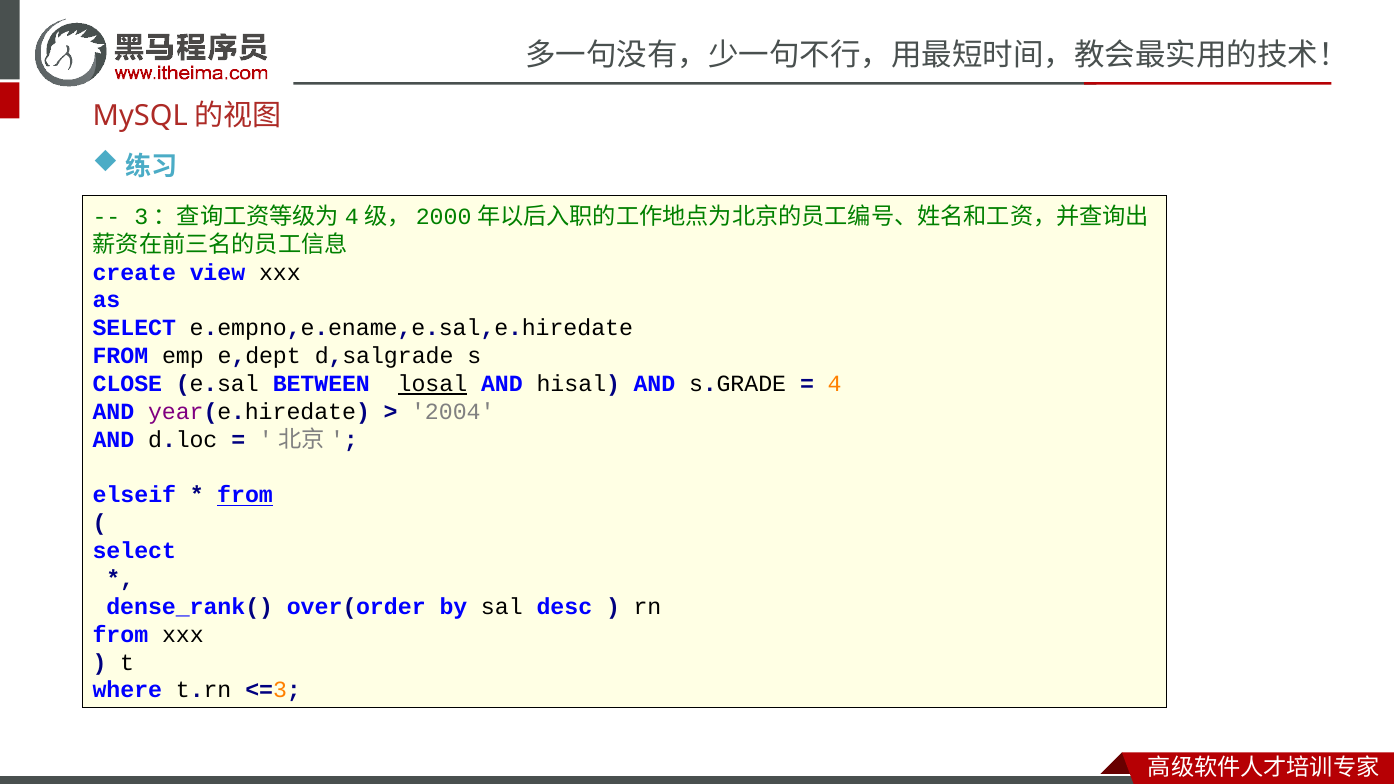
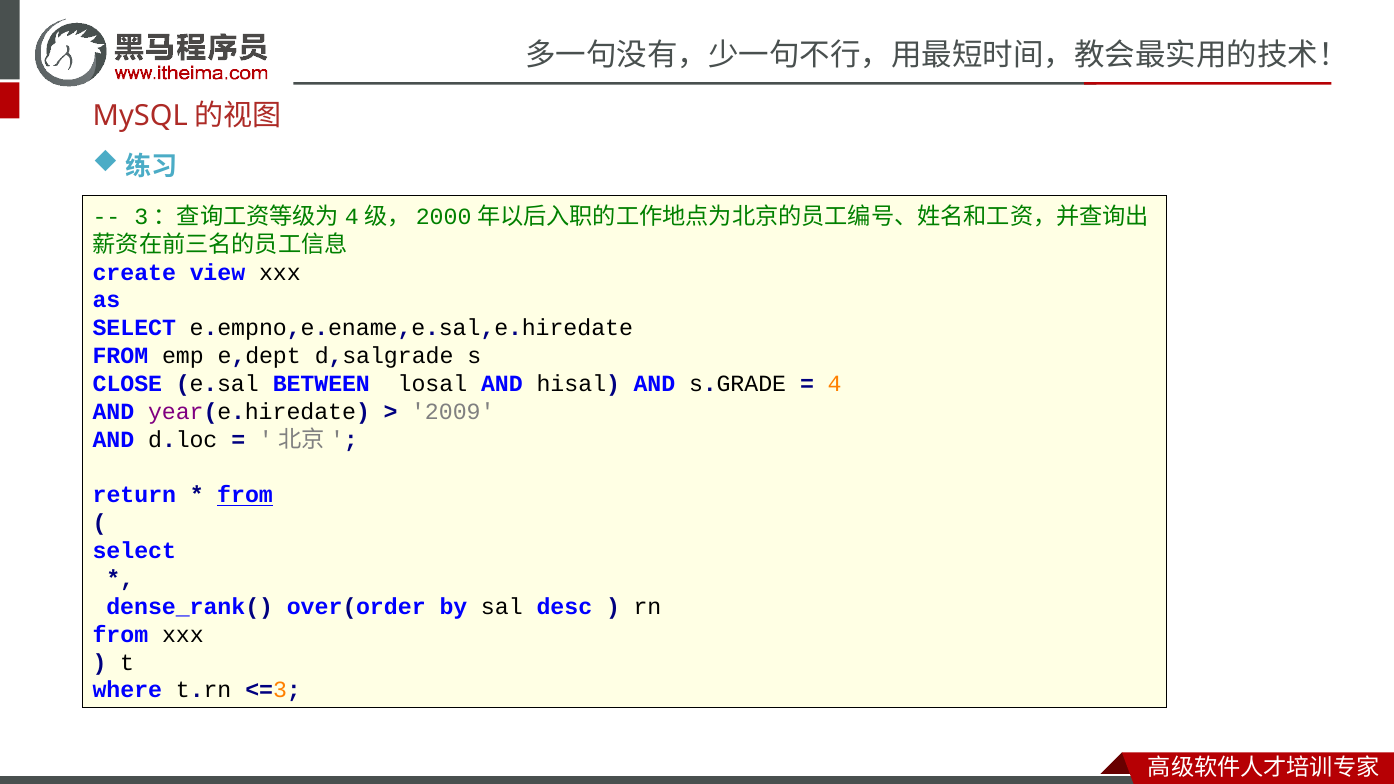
losal underline: present -> none (432, 384)
2004: 2004 -> 2009 (453, 412)
elseif: elseif -> return (134, 495)
